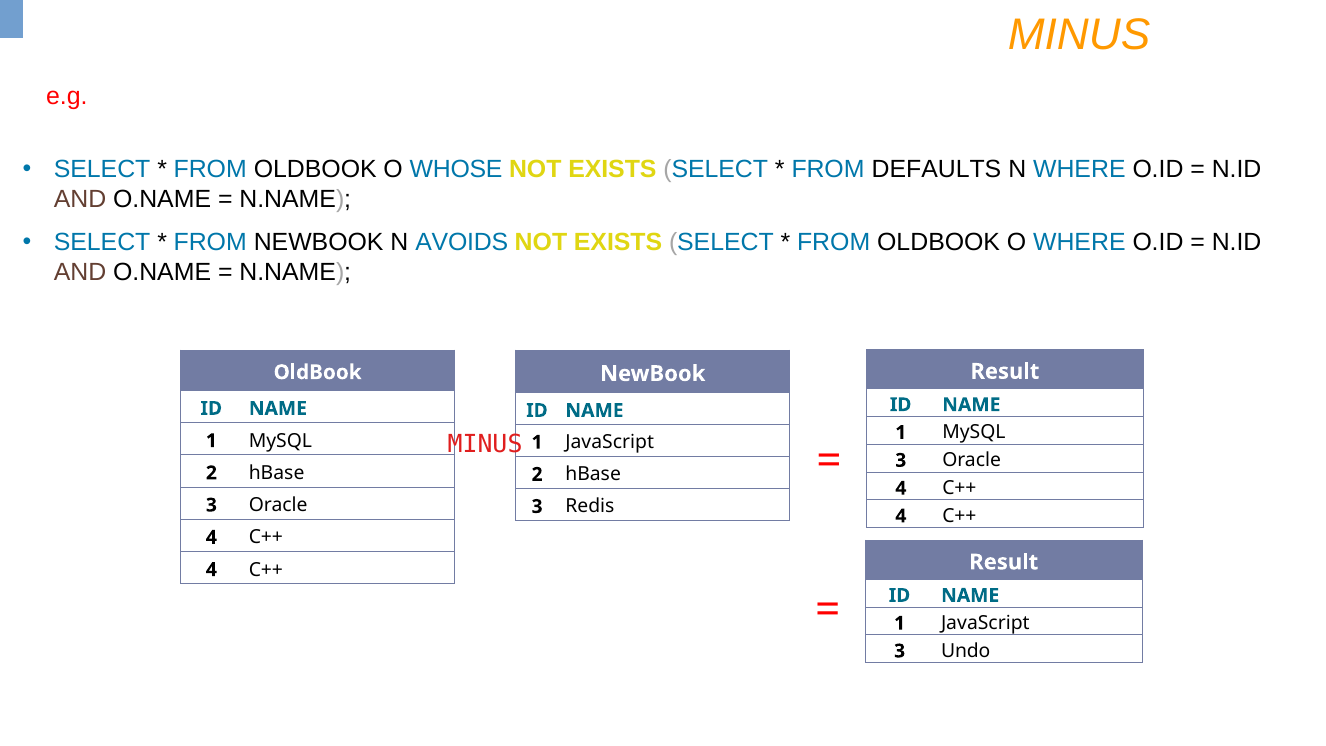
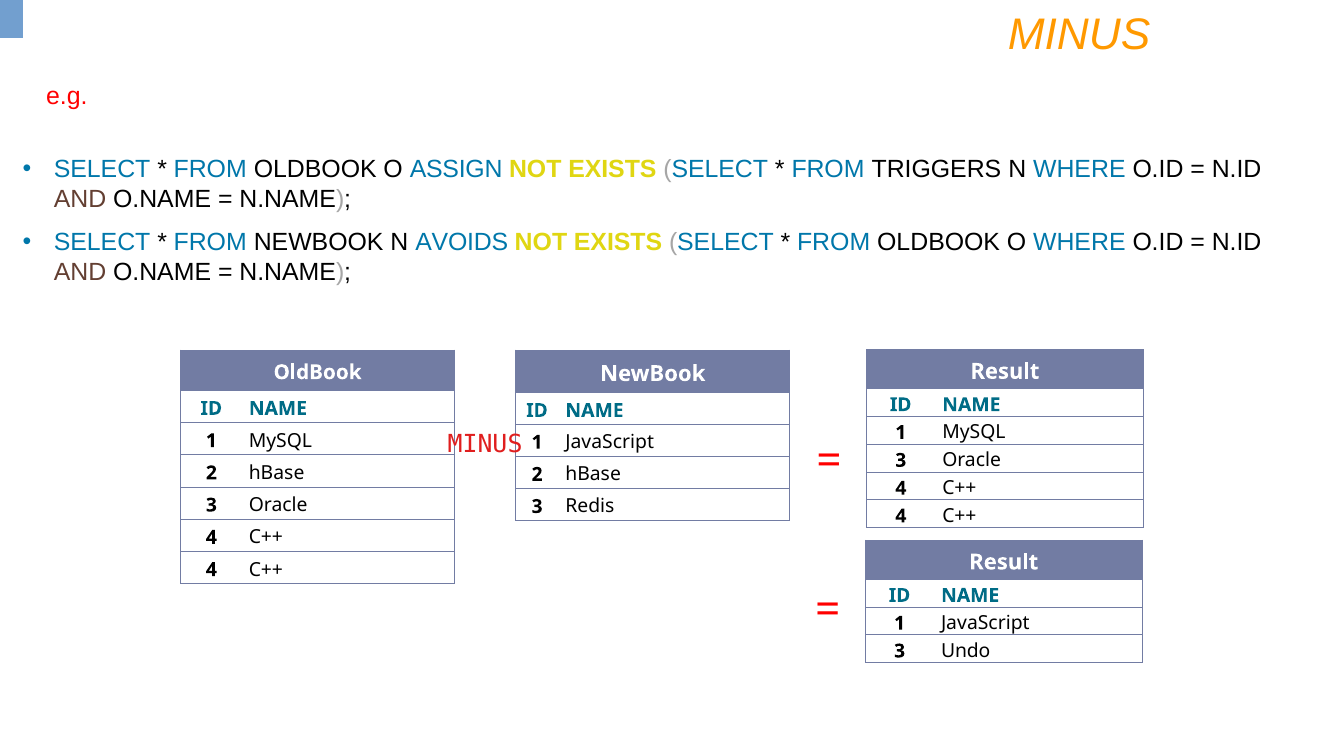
WHOSE: WHOSE -> ASSIGN (456, 169)
DEFAULTS: DEFAULTS -> TRIGGERS (936, 169)
